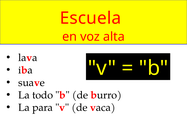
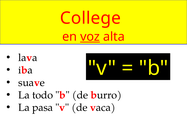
Escuela: Escuela -> College (90, 18)
voz underline: none -> present (90, 37)
para: para -> pasa (43, 107)
